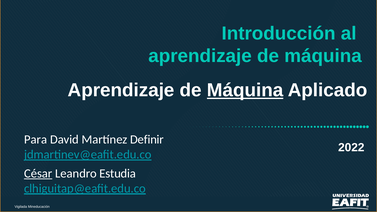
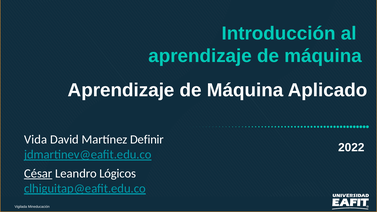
Máquina underline: present -> none (245, 90)
Para: Para -> Vida (36, 140)
Estudia: Estudia -> Lógicos (118, 174)
